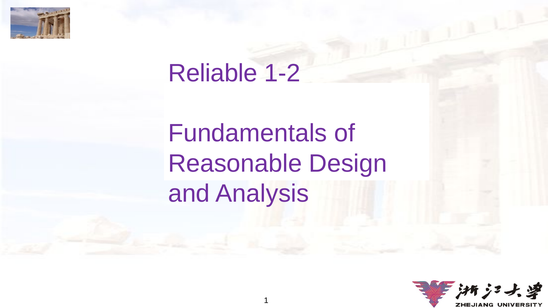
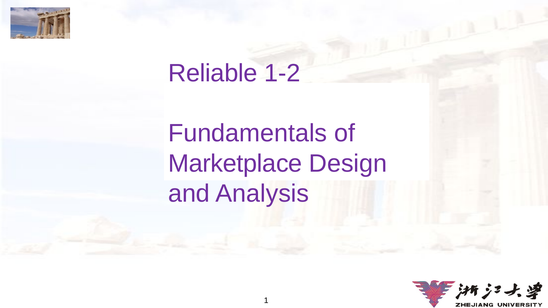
Reasonable: Reasonable -> Marketplace (235, 164)
